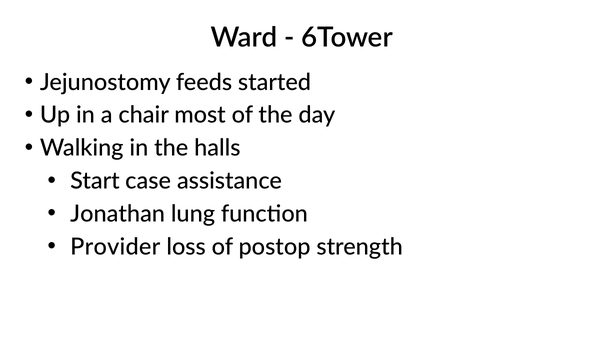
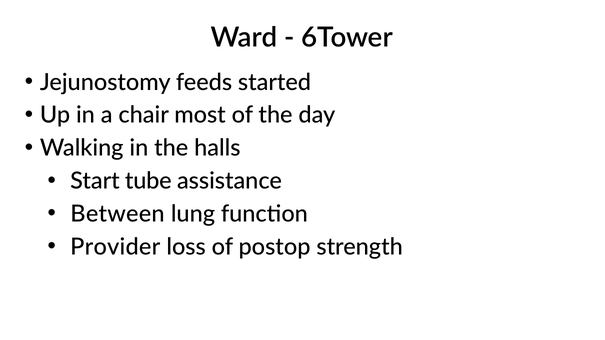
case: case -> tube (148, 181)
Jonathan: Jonathan -> Between (118, 214)
